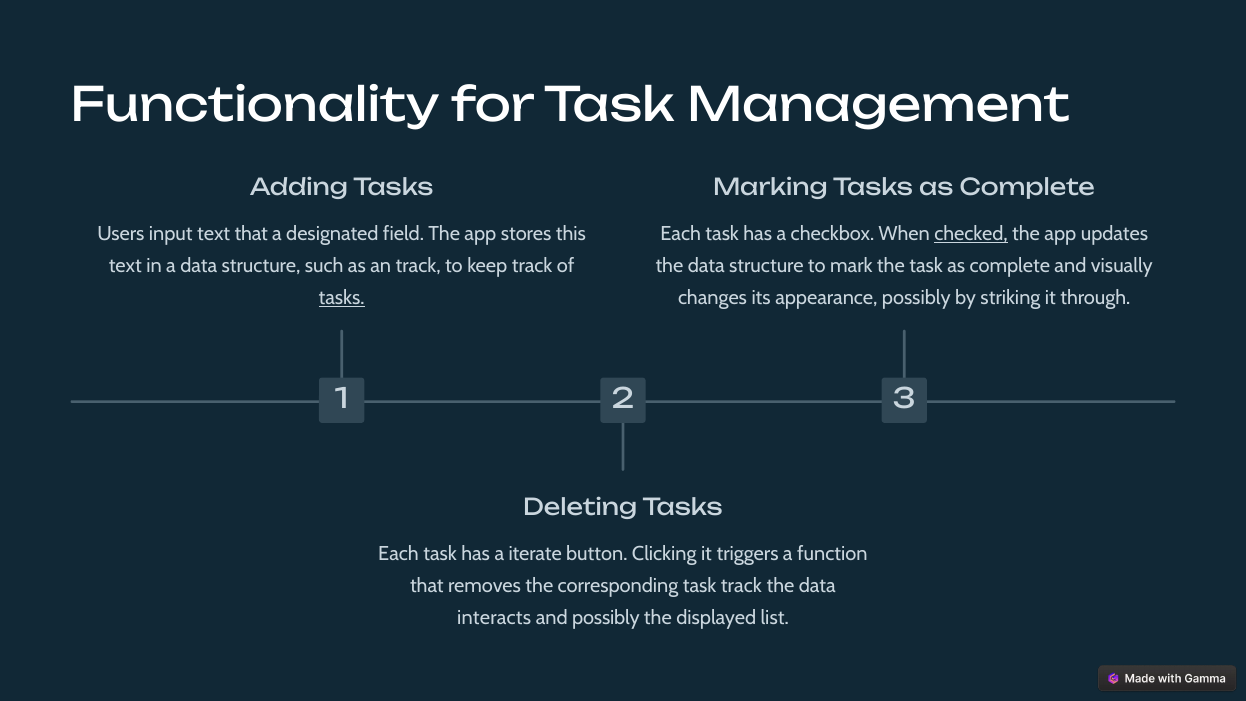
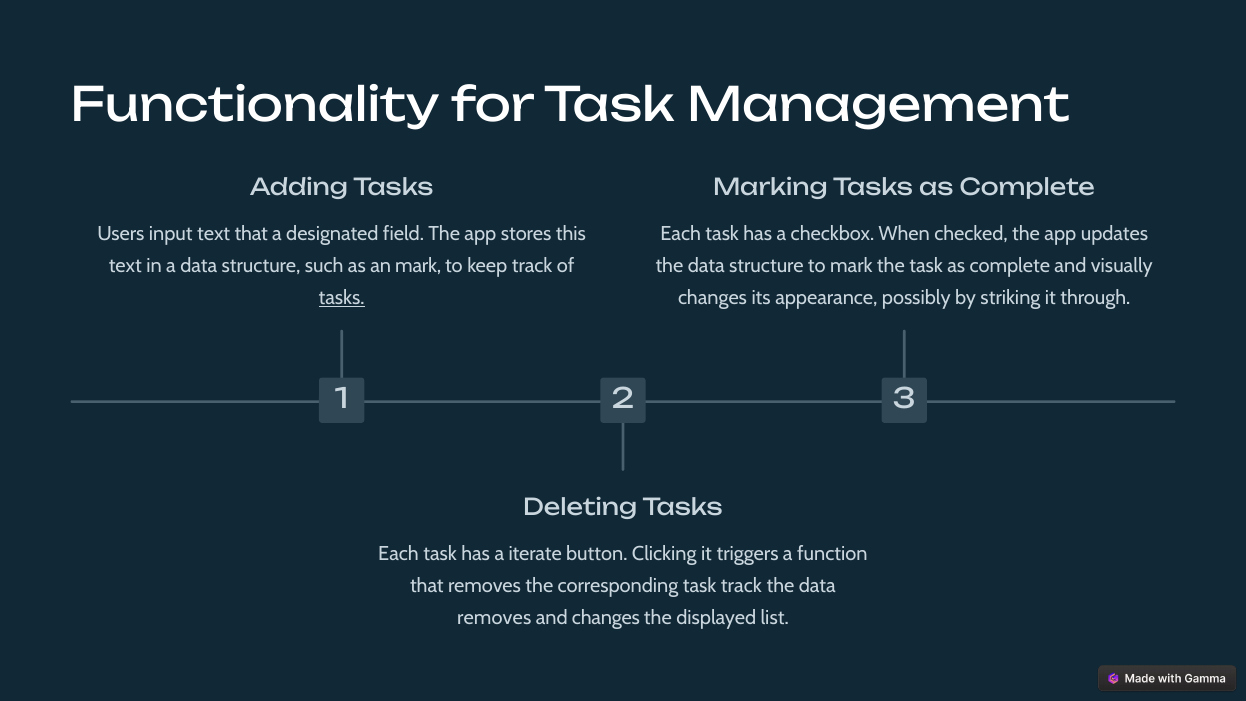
checked underline: present -> none (971, 234)
an track: track -> mark (418, 266)
interacts: interacts -> removes (494, 618)
and possibly: possibly -> changes (606, 618)
